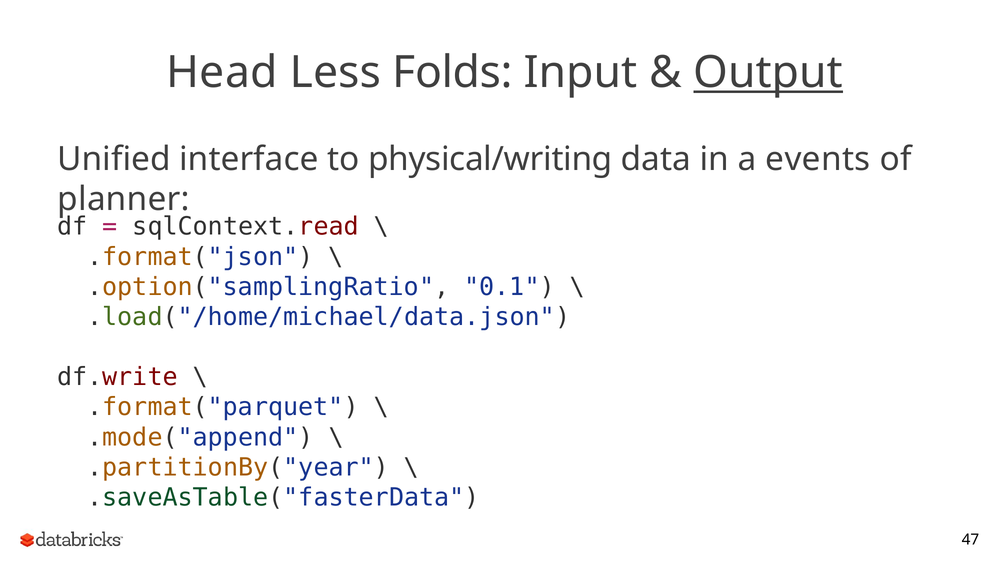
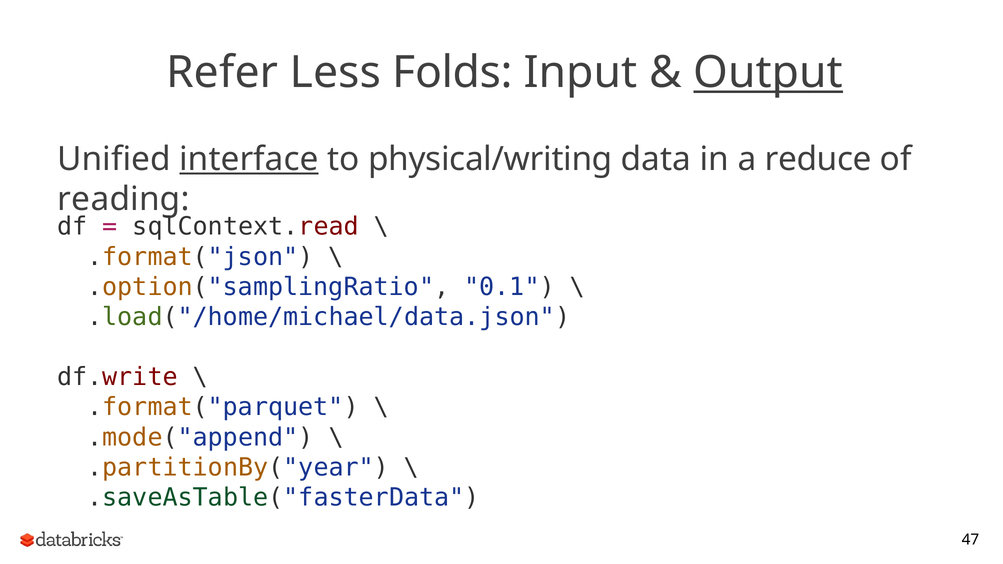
Head: Head -> Refer (222, 73)
interface underline: none -> present (249, 159)
events: events -> reduce (818, 159)
planner: planner -> reading (124, 199)
